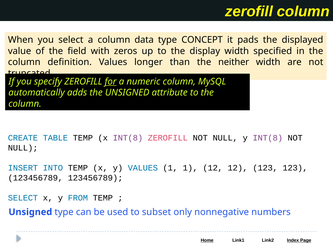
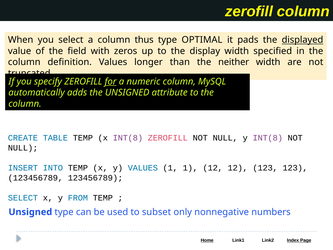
data: data -> thus (144, 40)
CONCEPT: CONCEPT -> OPTIMAL (202, 40)
displayed underline: none -> present (302, 40)
